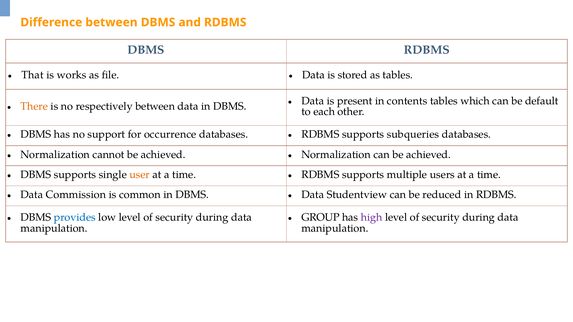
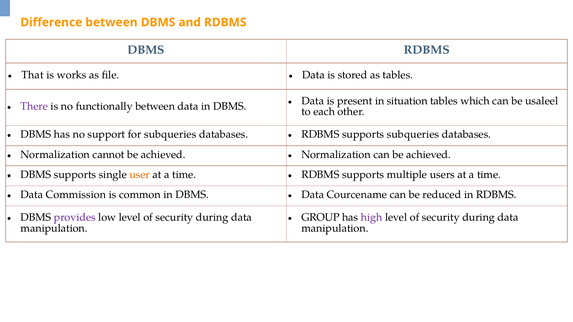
contents: contents -> situation (407, 101)
default: default -> usaleel (542, 101)
There colour: orange -> purple (34, 106)
respectively: respectively -> functionally (104, 106)
for occurrence: occurrence -> subqueries (170, 135)
Studentview: Studentview -> Courcename (357, 195)
provides colour: blue -> purple (75, 218)
